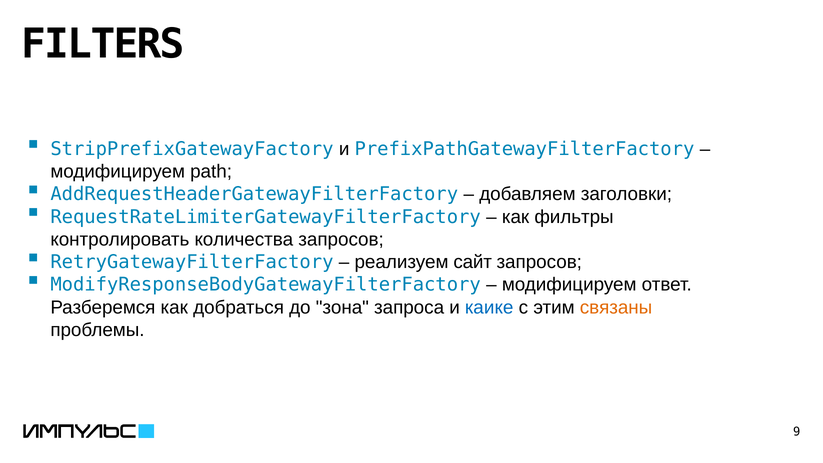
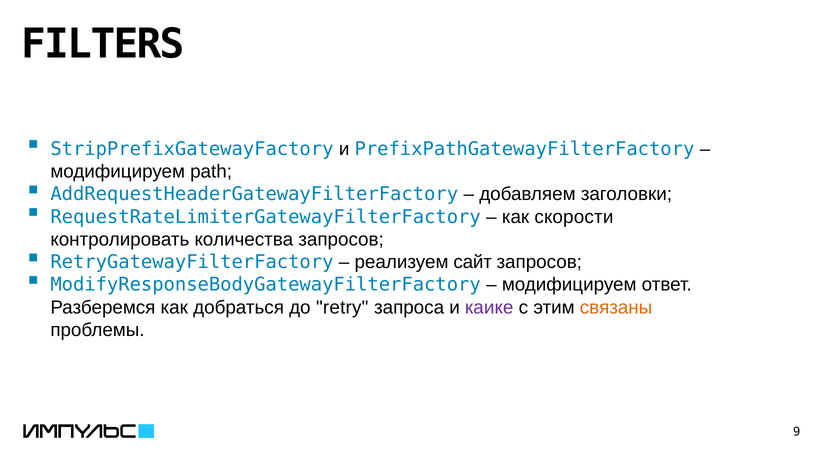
фильтры: фильтры -> скорости (574, 217)
зона: зона -> retry (342, 307)
каике colour: blue -> purple (489, 307)
